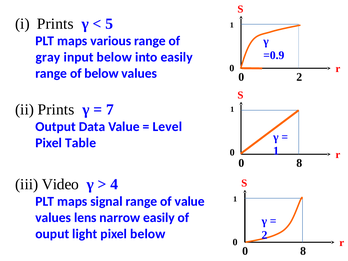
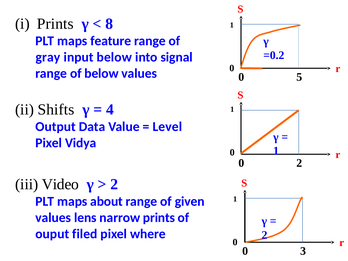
5: 5 -> 8 (109, 24)
various: various -> feature (111, 41)
=0.9: =0.9 -> =0.2 (274, 55)
into easily: easily -> signal (177, 57)
0 2: 2 -> 5 (299, 77)
ii Prints: Prints -> Shifts (56, 109)
7: 7 -> 4 (110, 109)
Table: Table -> Vidya (81, 143)
8: 8 -> 2 (299, 163)
4: 4 -> 2 (114, 184)
signal: signal -> about (107, 201)
of value: value -> given (190, 201)
narrow easily: easily -> prints (159, 218)
light: light -> filed (85, 234)
pixel below: below -> where (148, 234)
8: 8 -> 3 (303, 251)
